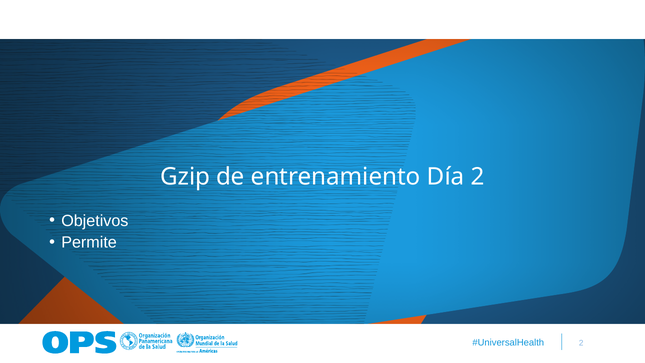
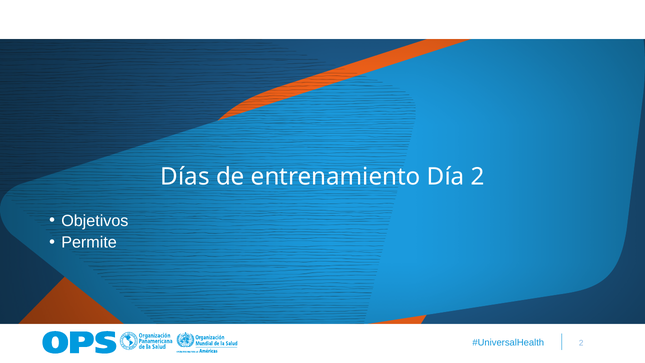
Gzip: Gzip -> Días (185, 177)
